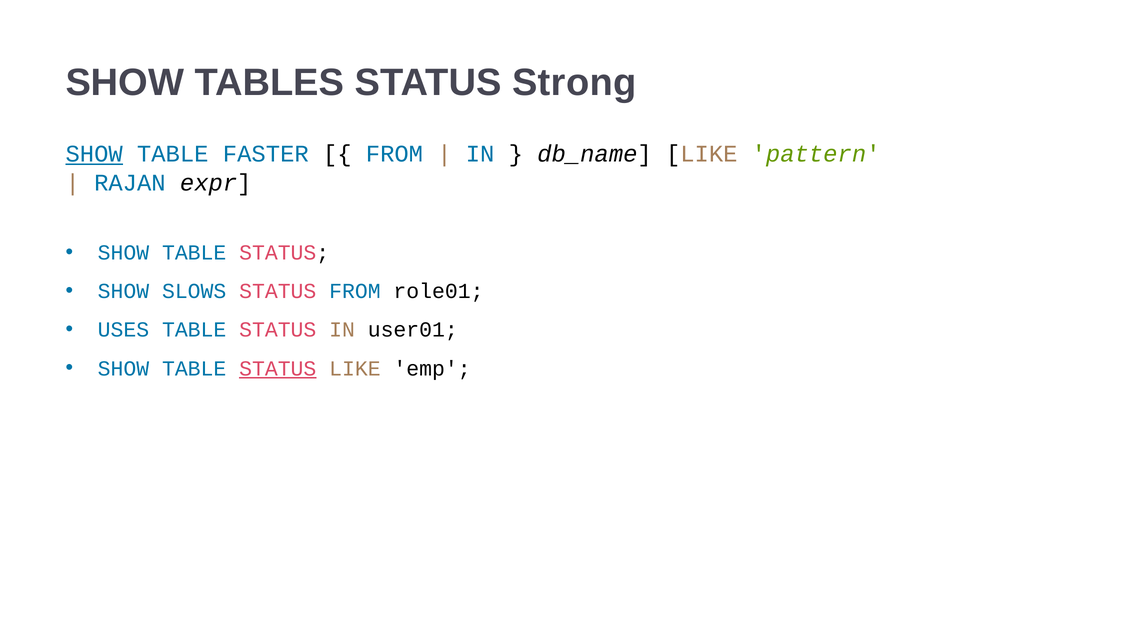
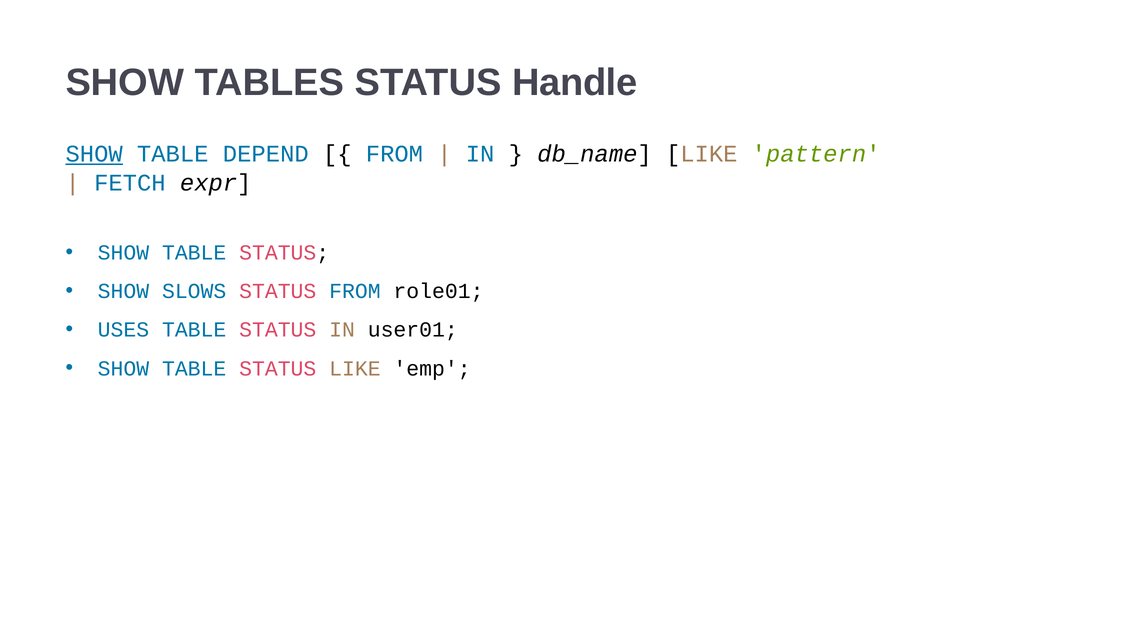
Strong: Strong -> Handle (575, 83)
FASTER: FASTER -> DEPEND (266, 154)
RAJAN: RAJAN -> FETCH (130, 183)
STATUS underline: present -> none (278, 368)
